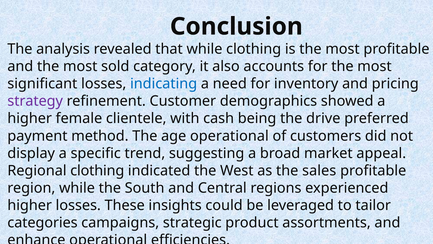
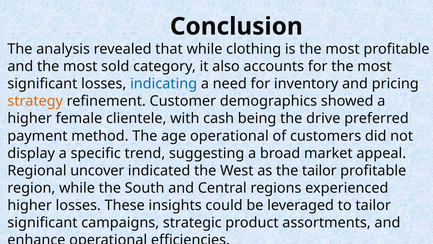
strategy colour: purple -> orange (35, 101)
Regional clothing: clothing -> uncover (97, 170)
the sales: sales -> tailor (319, 170)
categories: categories -> significant (42, 222)
